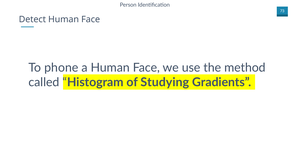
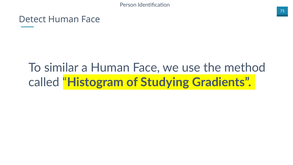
phone: phone -> similar (61, 68)
